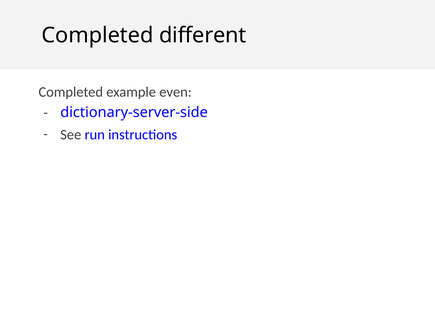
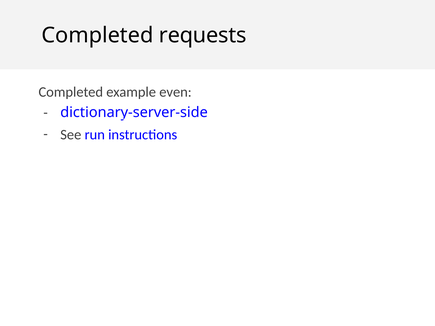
different: different -> requests (203, 35)
